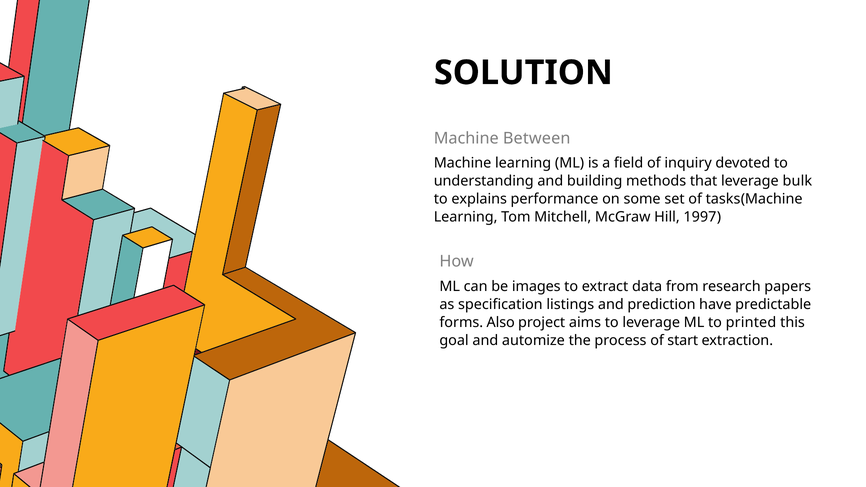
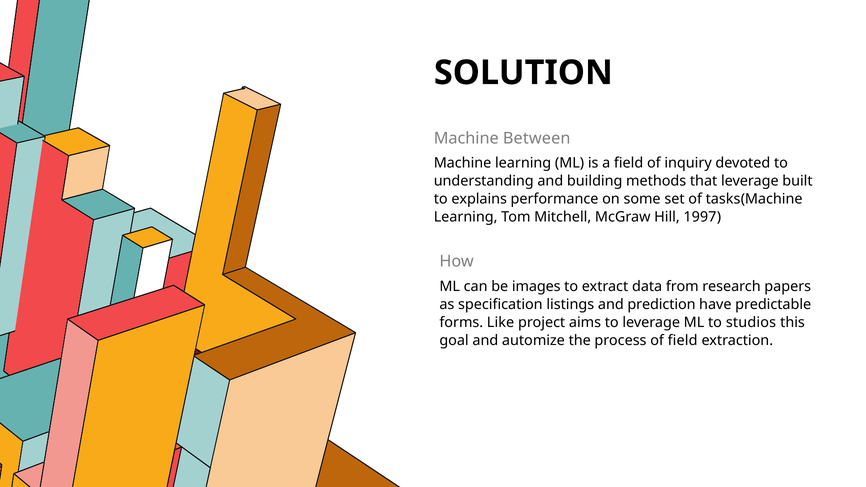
bulk: bulk -> built (797, 181)
Also: Also -> Like (501, 323)
printed: printed -> studios (751, 323)
of start: start -> field (683, 341)
